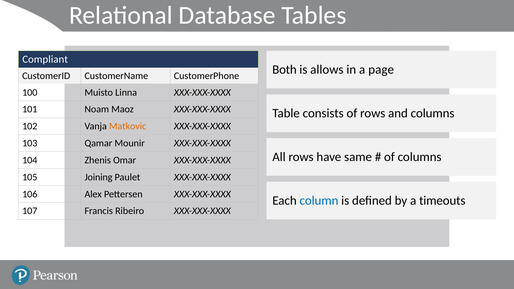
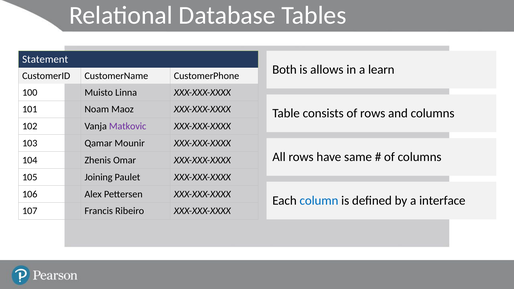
Compliant: Compliant -> Statement (45, 59)
page: page -> learn (381, 70)
Matkovic colour: orange -> purple (128, 126)
timeouts: timeouts -> interface (442, 201)
